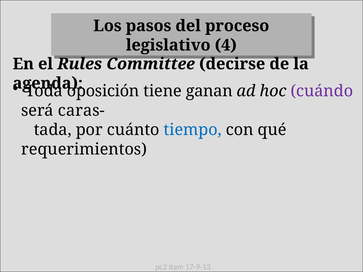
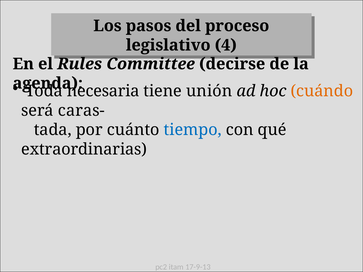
oposición: oposición -> necesaria (103, 91)
ganan: ganan -> unión (209, 91)
cuándo colour: purple -> orange (322, 91)
requerimientos: requerimientos -> extraordinarias (84, 149)
